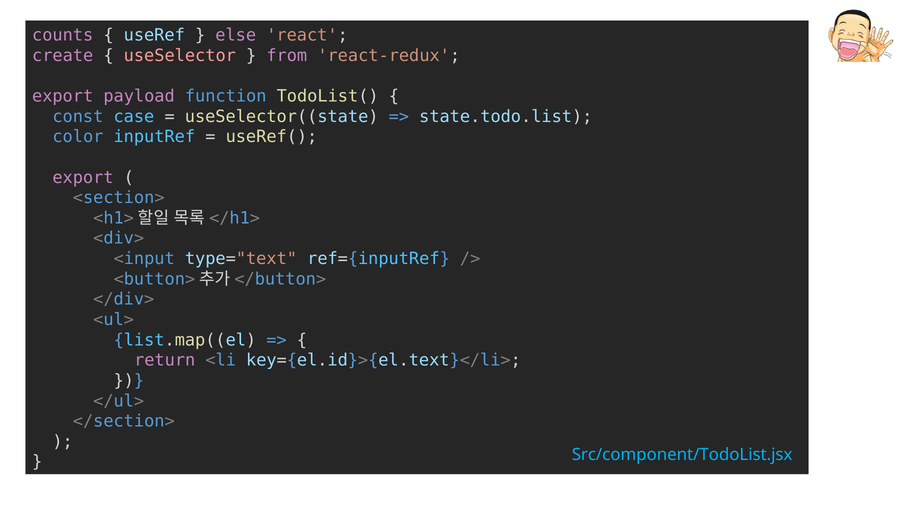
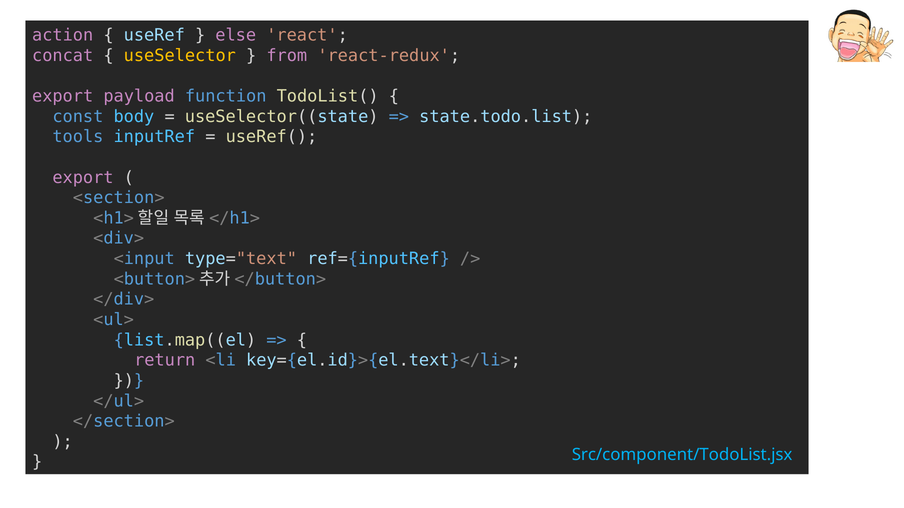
counts: counts -> action (63, 35)
create: create -> concat (63, 56)
useSelector colour: pink -> yellow (180, 56)
case: case -> body (134, 117)
color: color -> tools (78, 137)
